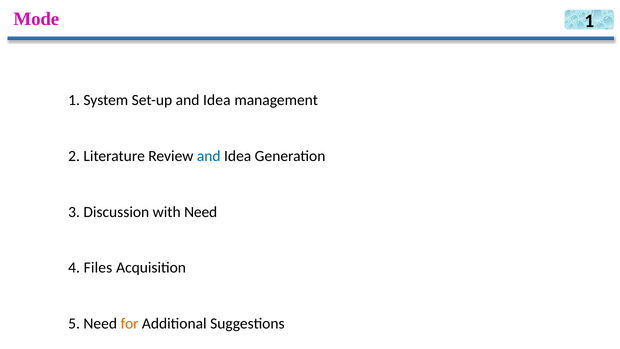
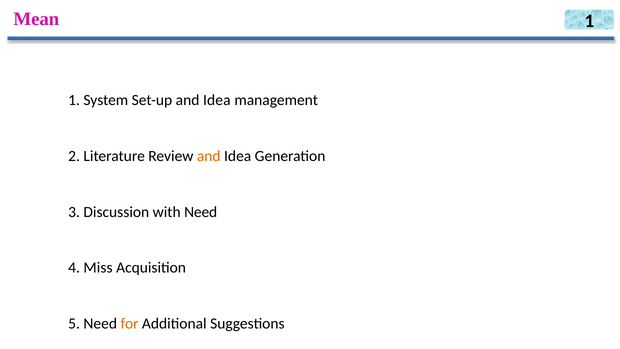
Mode: Mode -> Mean (36, 19)
and colour: blue -> orange (209, 156)
Files: Files -> Miss (98, 268)
